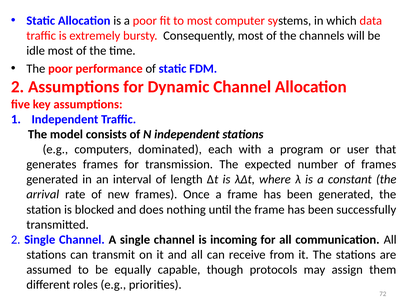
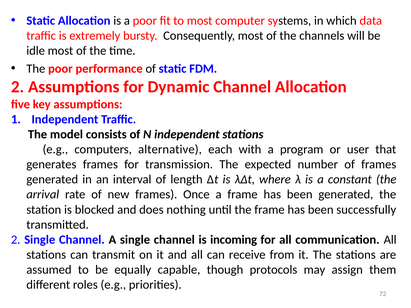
dominated: dominated -> alternative (170, 149)
